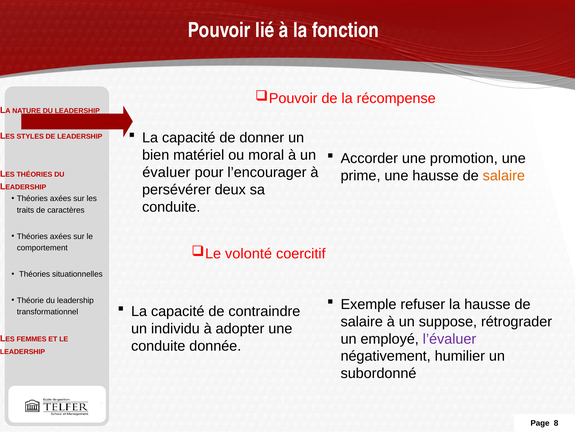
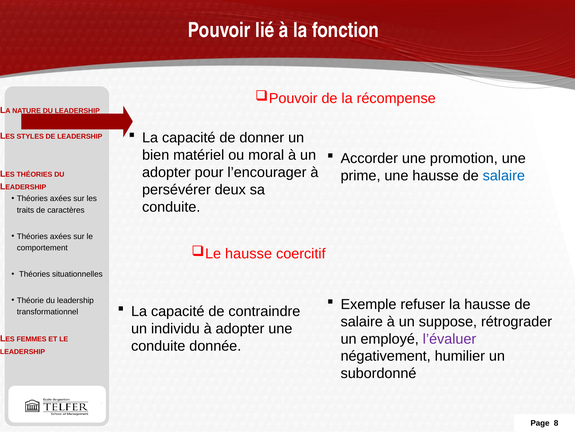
évaluer: évaluer -> adopter (166, 172)
salaire colour: orange -> blue (504, 175)
volonté: volonté -> hausse (249, 253)
